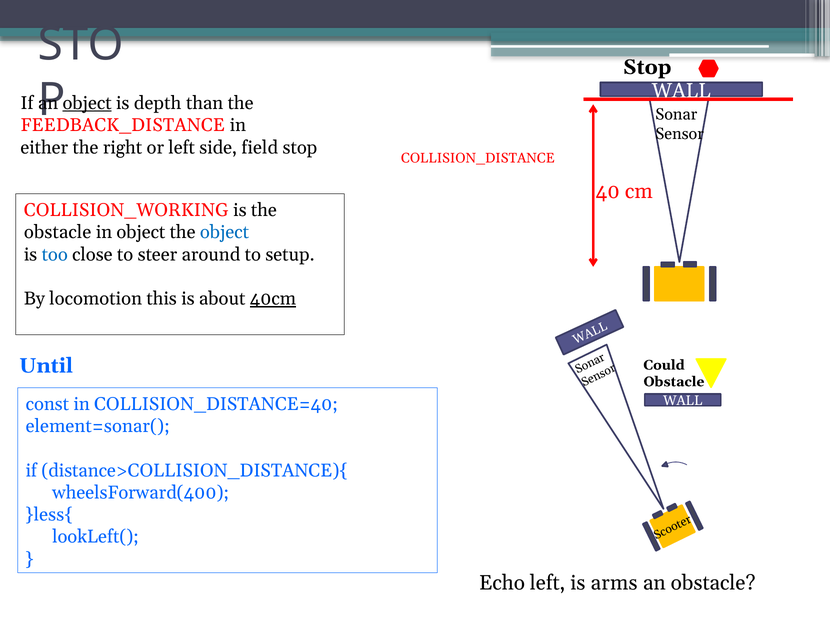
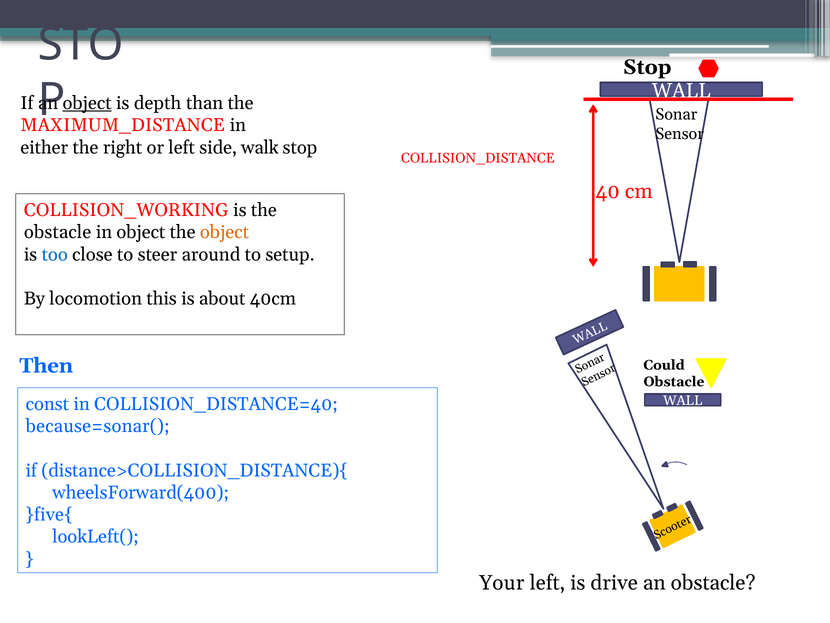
FEEDBACK_DISTANCE: FEEDBACK_DISTANCE -> MAXIMUM_DISTANCE (123, 125)
field: field -> walk (260, 147)
object colour: blue -> orange (224, 232)
40cm underline: present -> none (273, 299)
Until: Until -> Then (46, 365)
element=sonar(: element=sonar( -> because=sonar( (98, 426)
}less{: }less{ -> }five{ (49, 514)
Echo: Echo -> Your (502, 582)
arms: arms -> drive (614, 582)
